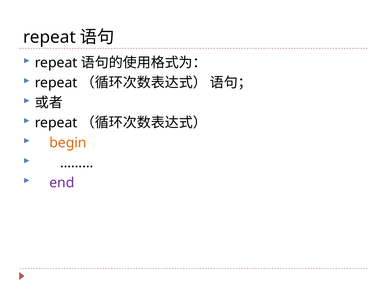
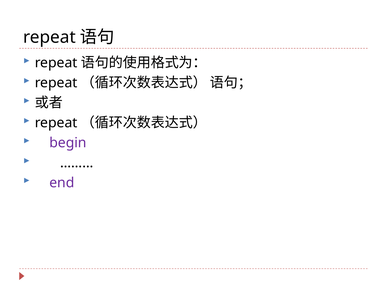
begin colour: orange -> purple (68, 143)
